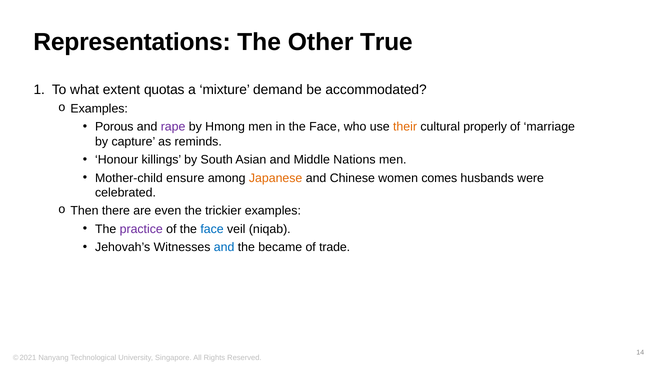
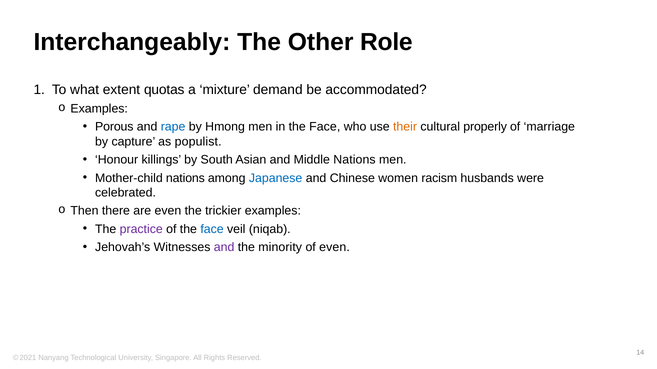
Representations: Representations -> Interchangeably (132, 42)
True: True -> Role (386, 42)
rape colour: purple -> blue (173, 127)
reminds: reminds -> populist (198, 142)
Mother-child ensure: ensure -> nations (185, 178)
Japanese colour: orange -> blue (276, 178)
comes: comes -> racism (439, 178)
and colour: blue -> purple (224, 248)
became: became -> minority (280, 248)
of trade: trade -> even (335, 248)
